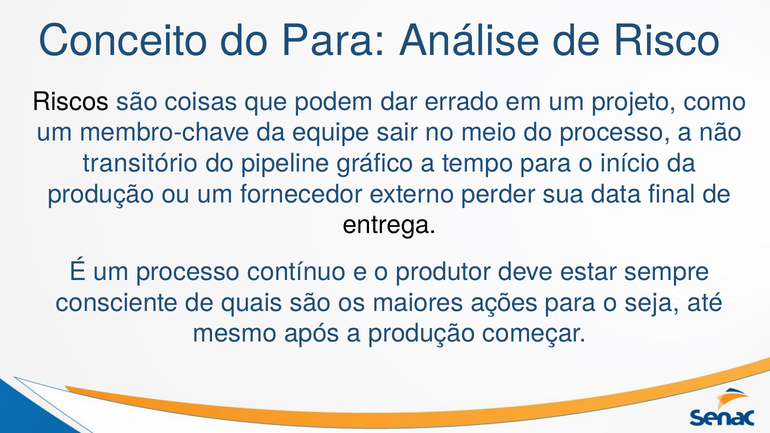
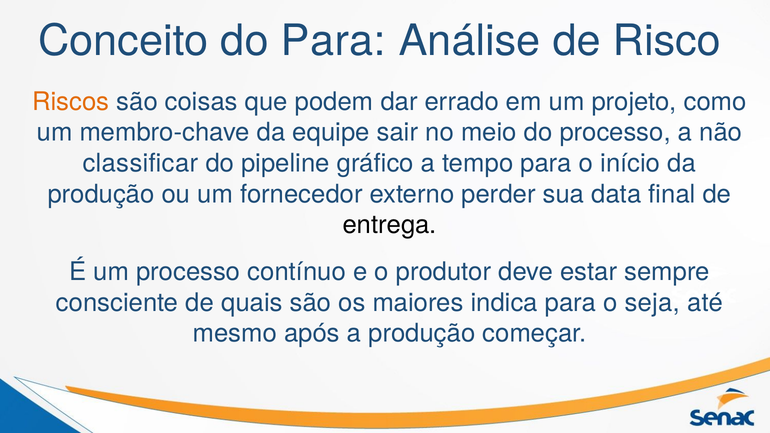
Riscos colour: black -> orange (71, 102)
transitório: transitório -> classificar (140, 163)
ações: ações -> indica (504, 303)
